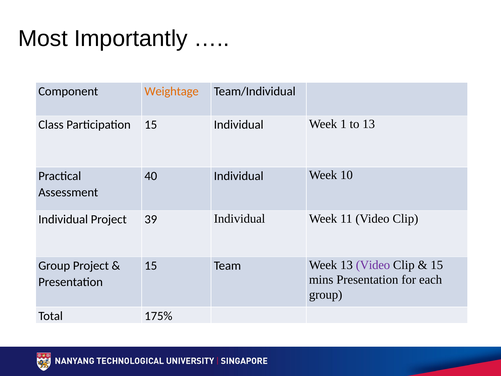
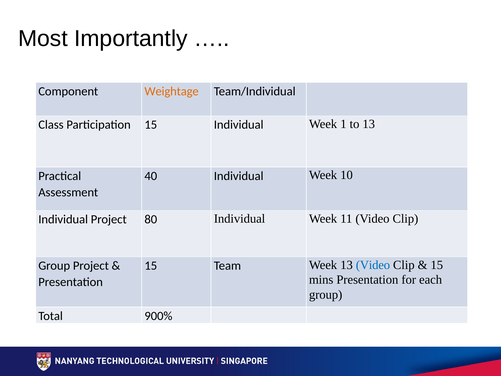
39: 39 -> 80 (151, 219)
Video colour: purple -> blue (373, 265)
175%: 175% -> 900% (158, 316)
